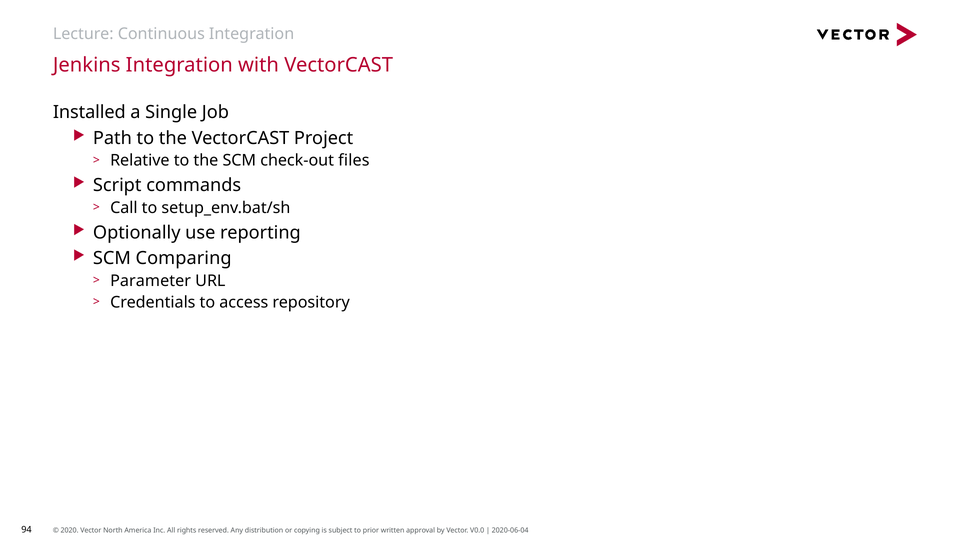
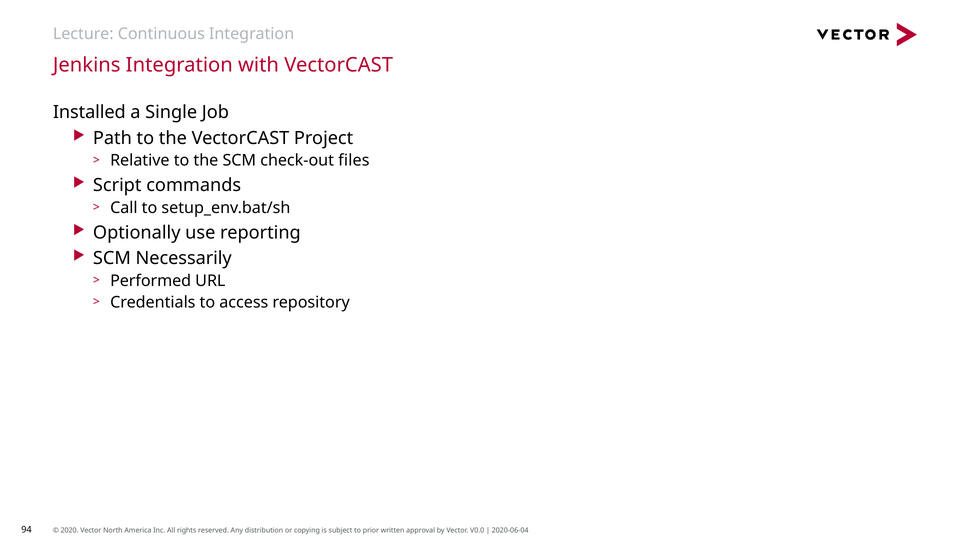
Comparing: Comparing -> Necessarily (184, 258)
Parameter: Parameter -> Performed (151, 281)
